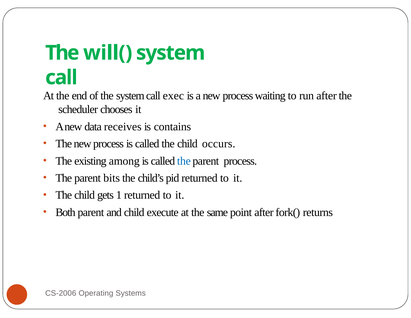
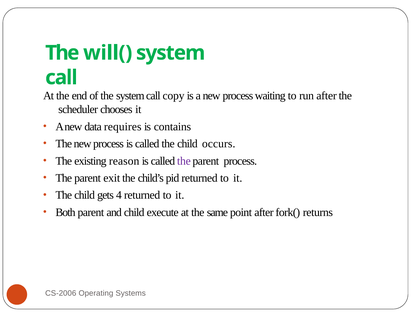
exec: exec -> copy (174, 96)
receives: receives -> requires (123, 126)
among: among -> reason (124, 161)
the colour: blue -> purple (184, 161)
bits: bits -> exit (112, 178)
1: 1 -> 4 (119, 195)
